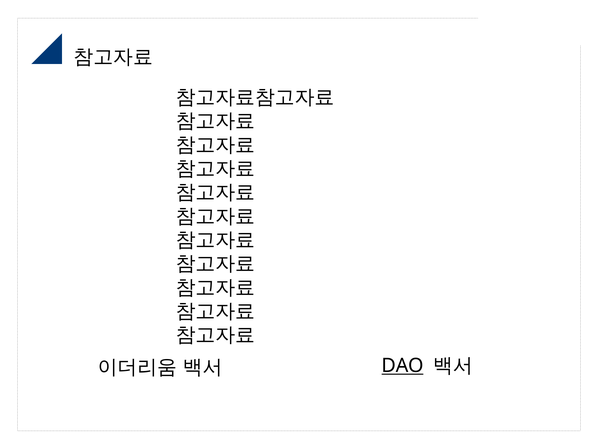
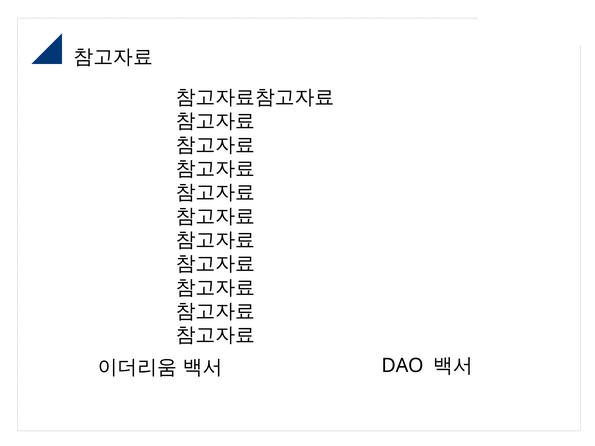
DAO underline: present -> none (403, 366)
